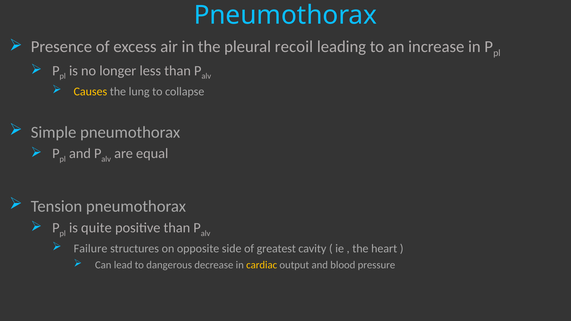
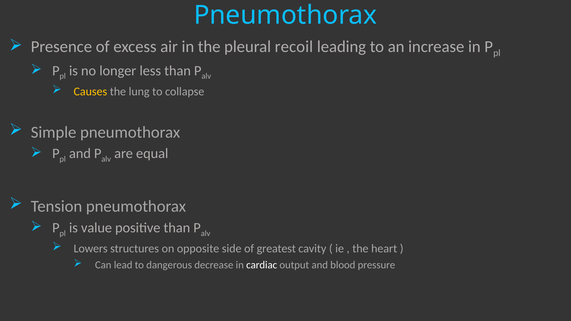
quite: quite -> value (97, 228)
Failure: Failure -> Lowers (91, 249)
cardiac colour: yellow -> white (262, 265)
